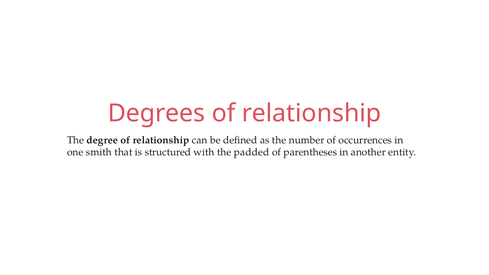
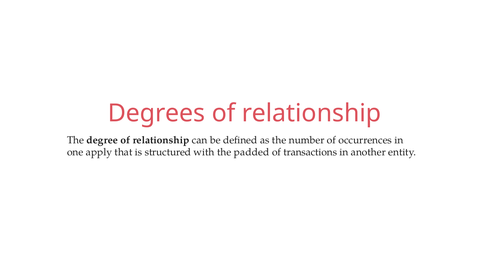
smith: smith -> apply (99, 152)
parentheses: parentheses -> transactions (310, 152)
